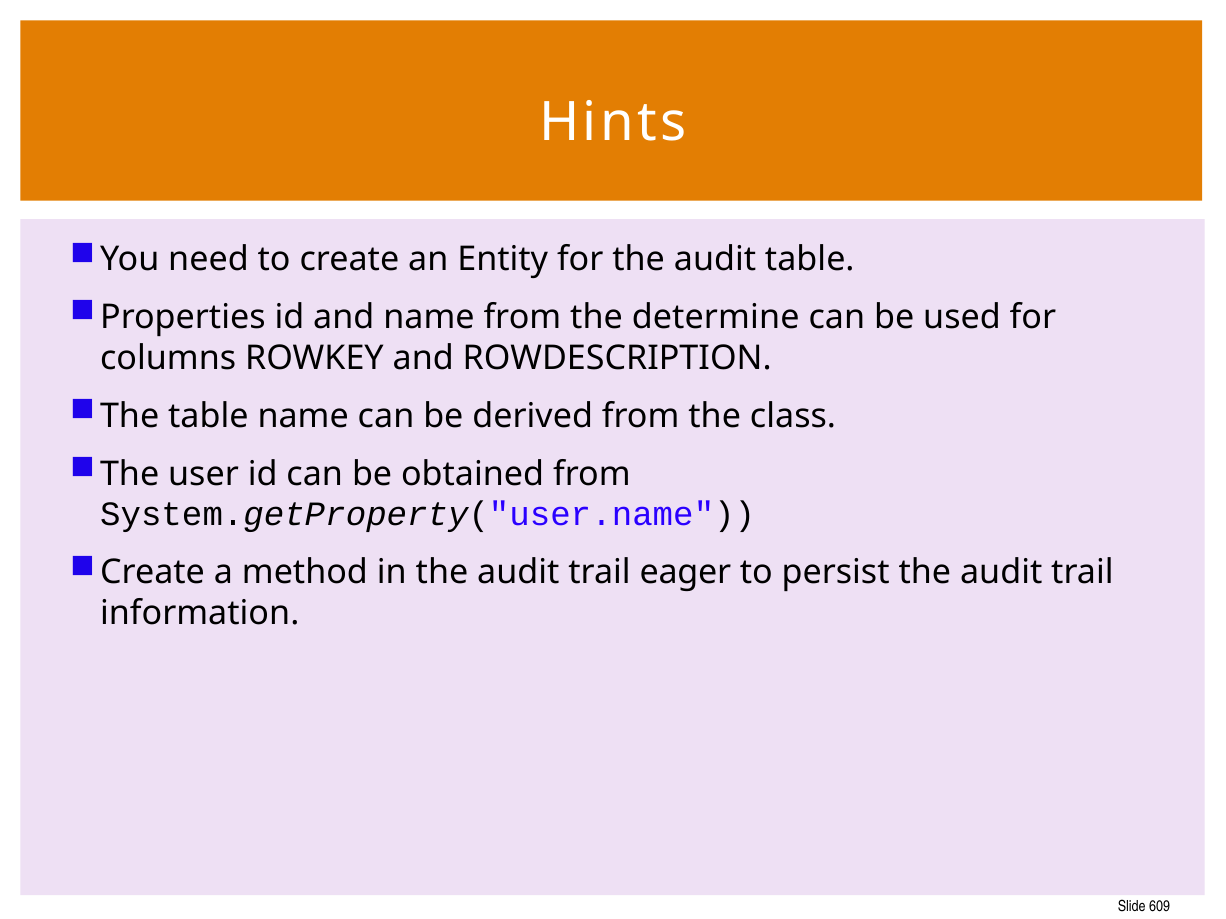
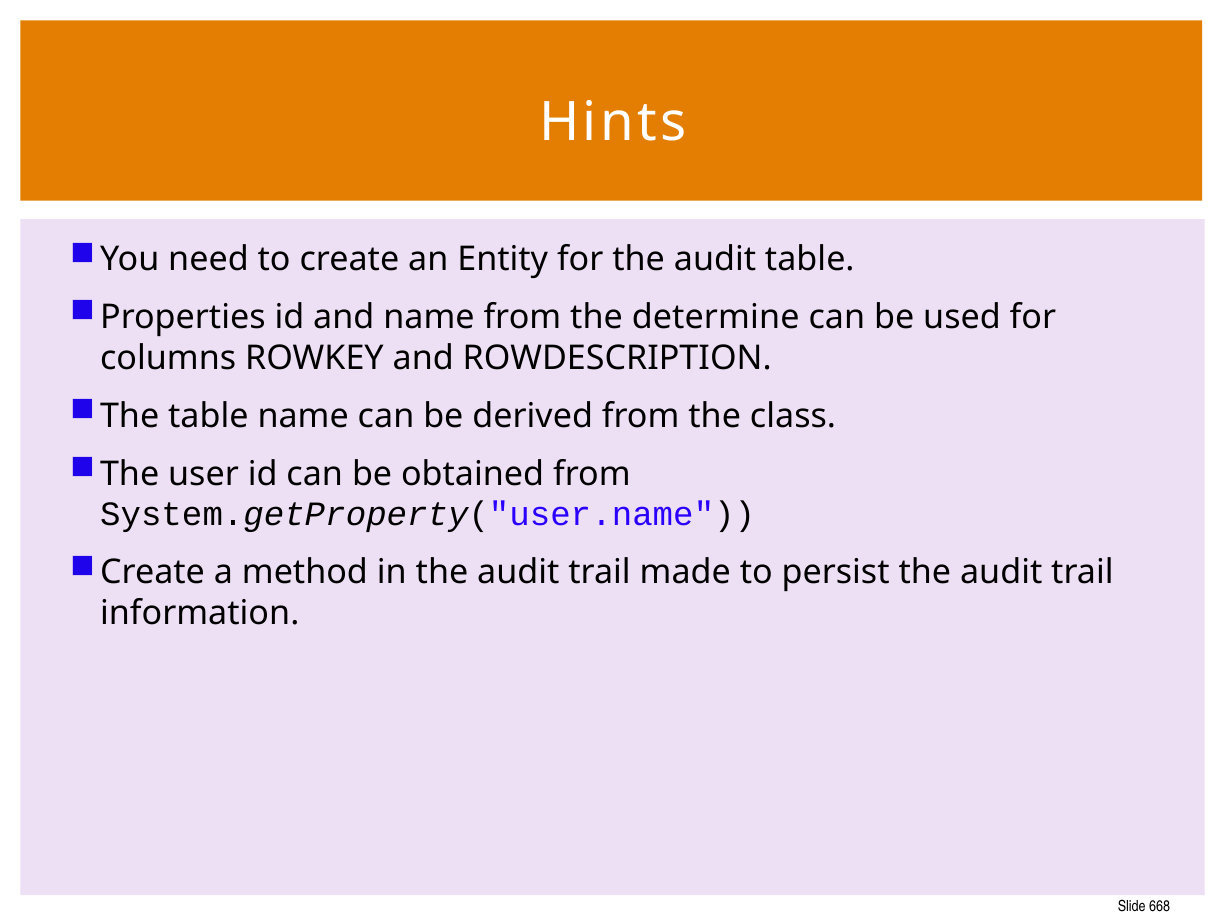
eager: eager -> made (685, 573)
609: 609 -> 668 (1160, 907)
